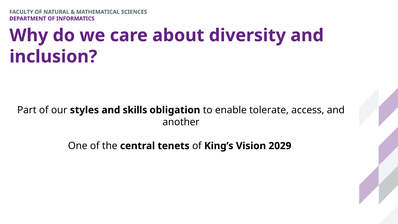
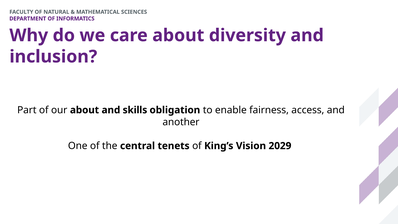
our styles: styles -> about (85, 110)
tolerate: tolerate -> fairness (269, 110)
